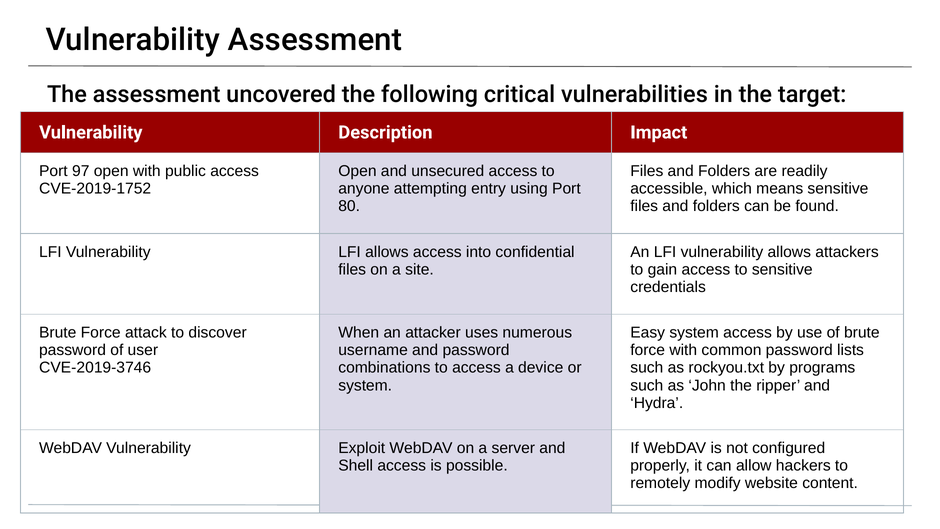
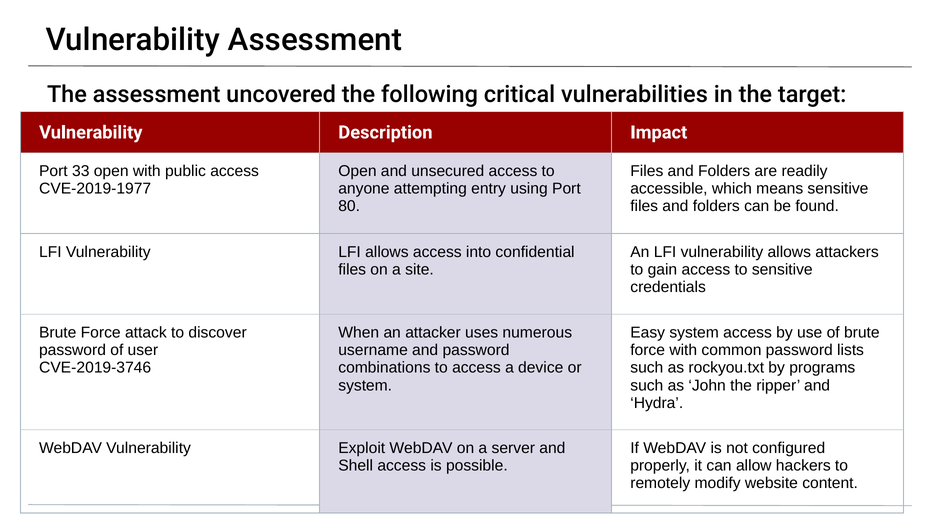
97: 97 -> 33 (81, 171)
CVE-2019-1752: CVE-2019-1752 -> CVE-2019-1977 (95, 189)
